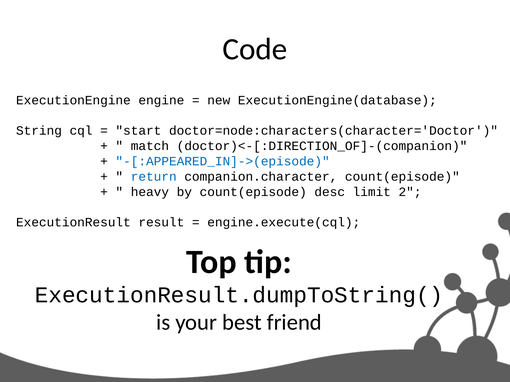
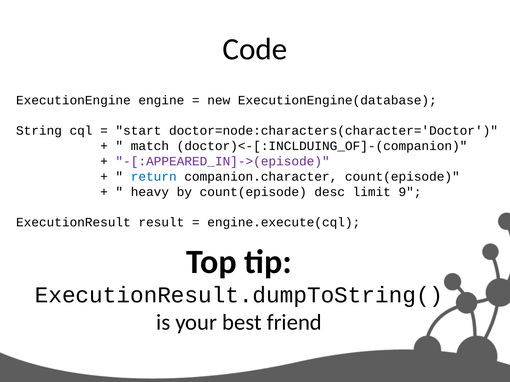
doctor)<-[:DIRECTION_OF]-(companion: doctor)<-[:DIRECTION_OF]-(companion -> doctor)<-[:INCLDUING_OF]-(companion (322, 146)
-[:APPEARED_IN]->(episode colour: blue -> purple (223, 162)
2: 2 -> 9 (410, 192)
